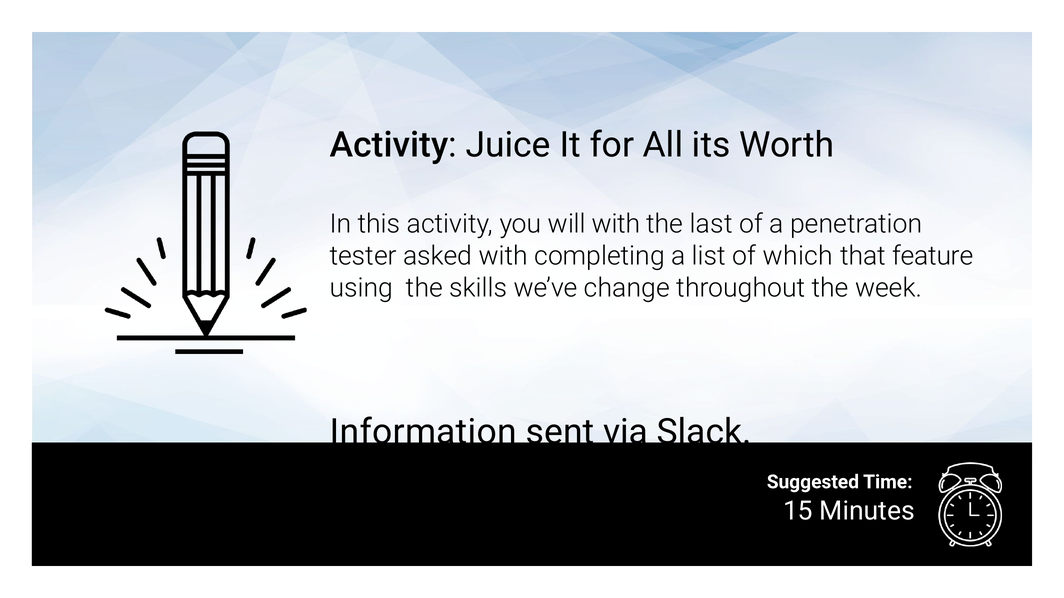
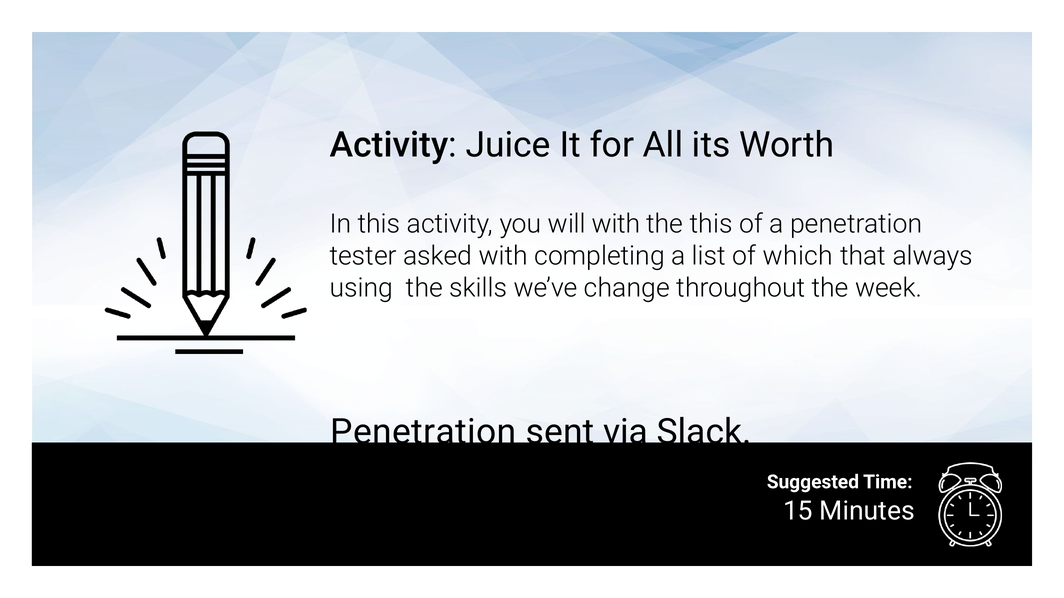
the last: last -> this (711, 224)
feature: feature -> always (933, 256)
Information: Information -> Penetration (423, 432)
